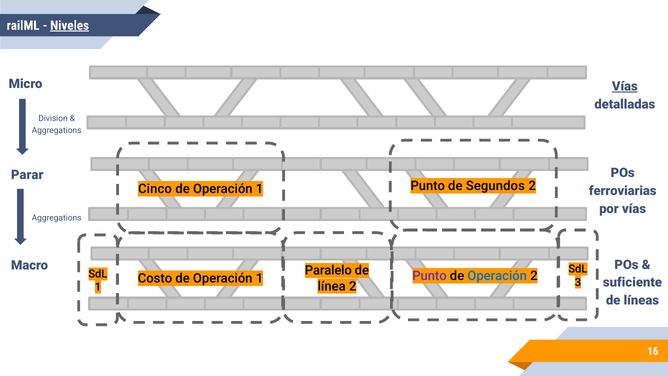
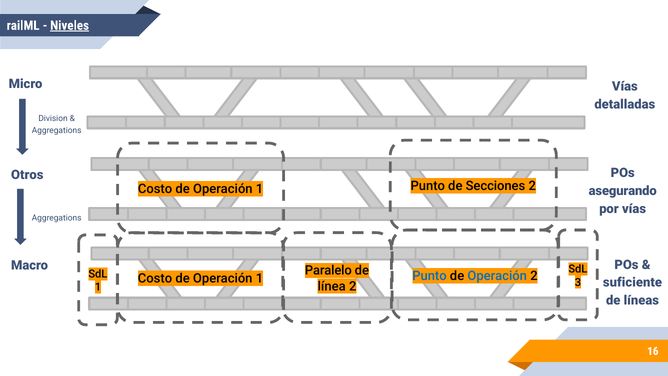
Vías underline: present -> none (625, 86)
Parar: Parar -> Otros (27, 175)
Cinco: Cinco -> Costo (155, 189)
Segundos: Segundos -> Secciones (495, 186)
ferroviarias: ferroviarias -> asegurando (623, 191)
Punto colour: purple -> blue (430, 276)
